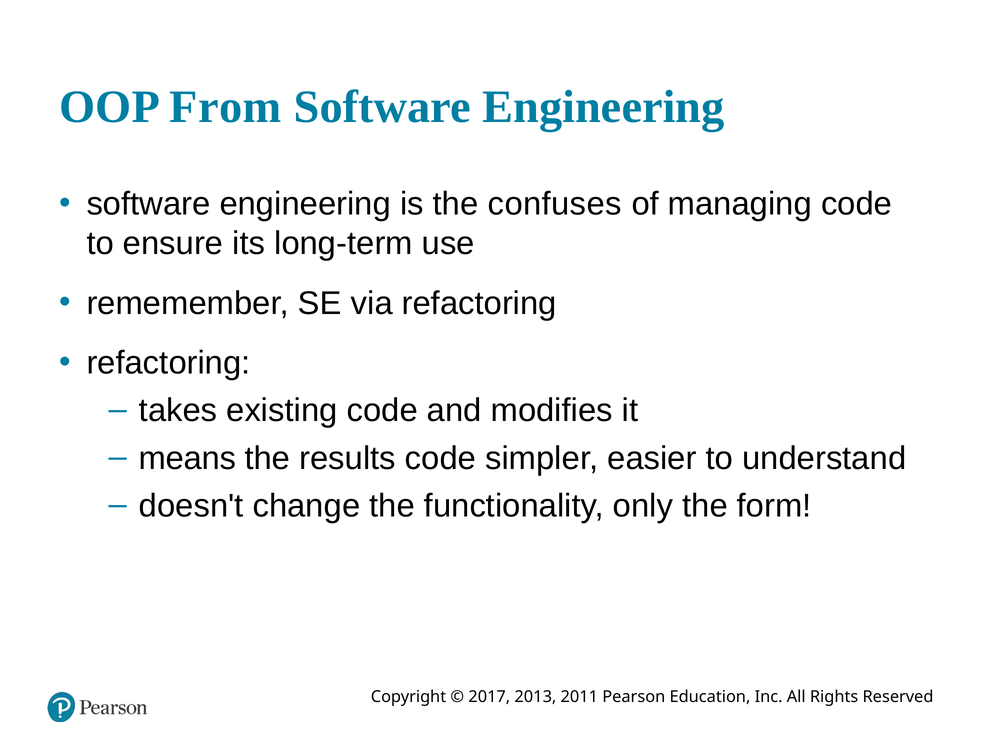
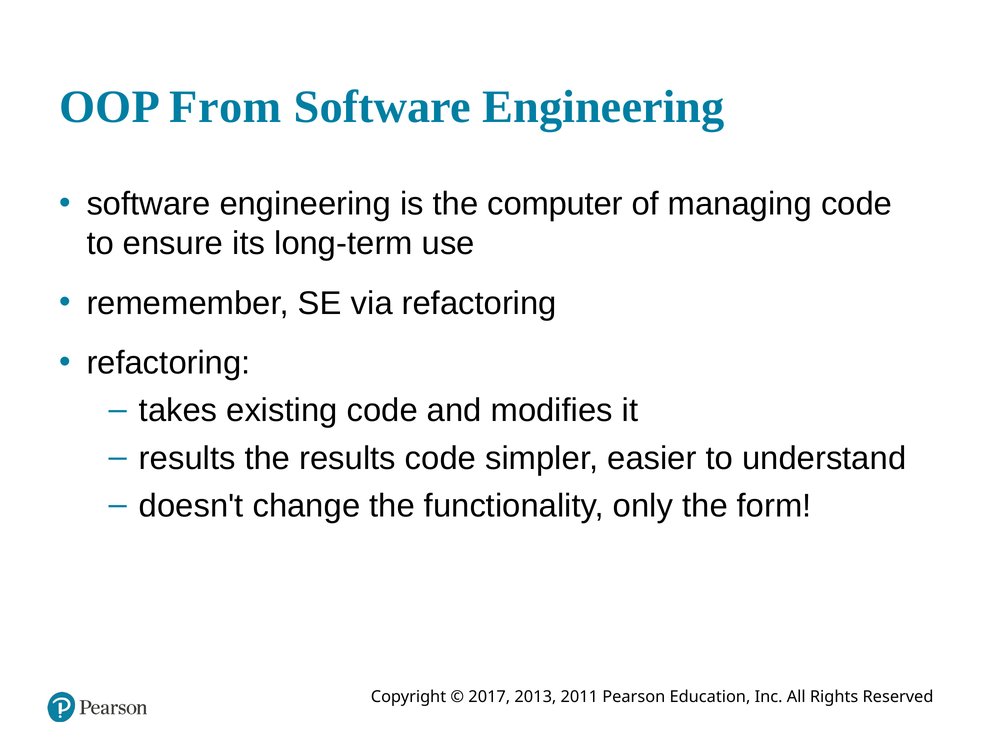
confuses: confuses -> computer (555, 204)
means: means -> results (187, 458)
